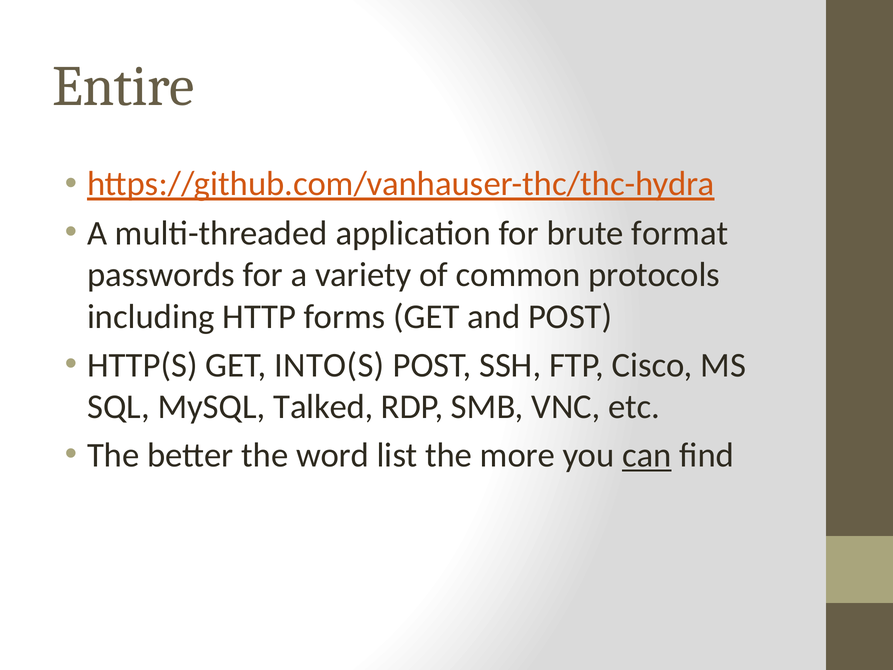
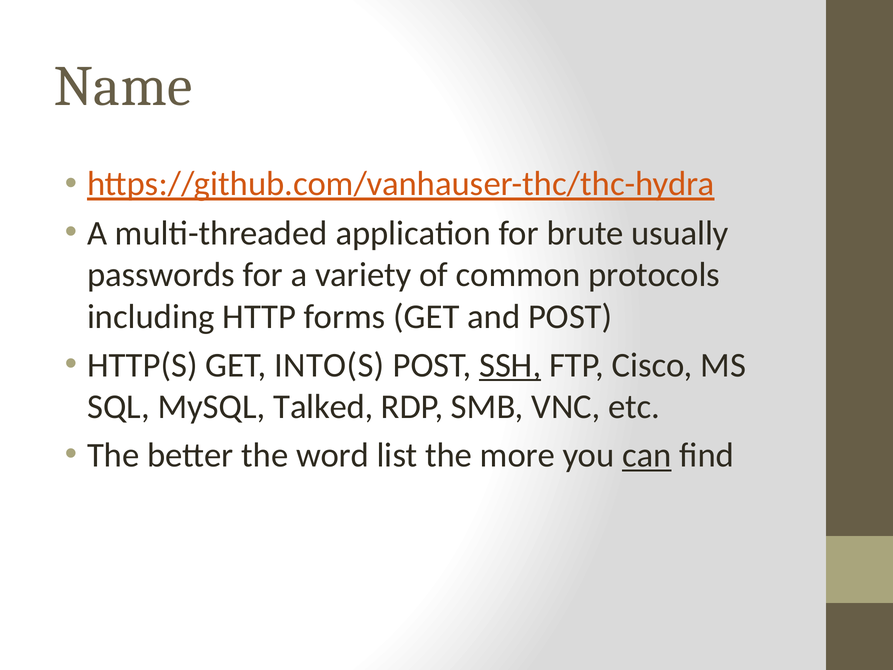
Entire: Entire -> Name (123, 87)
format: format -> usually (680, 233)
SSH underline: none -> present (510, 365)
